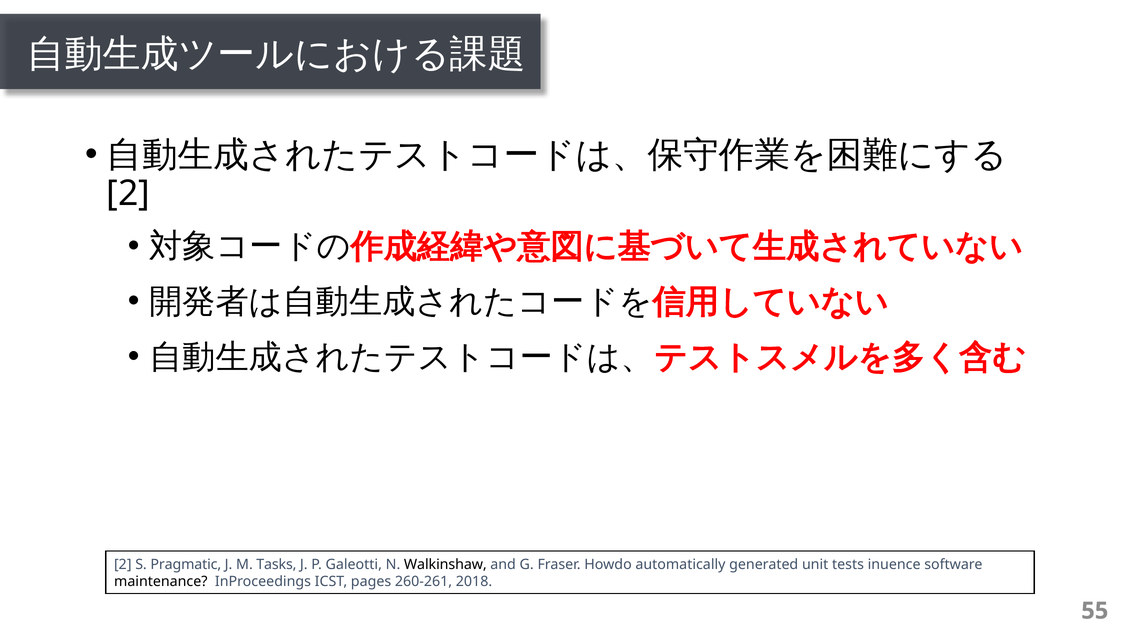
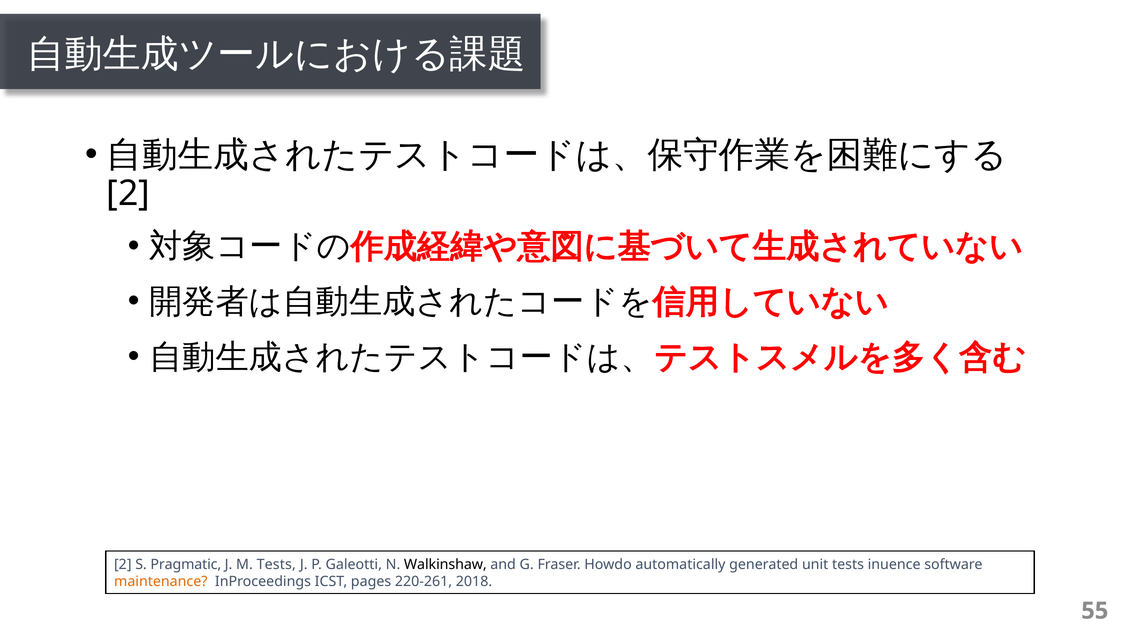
M Tasks: Tasks -> Tests (276, 565)
maintenance colour: black -> orange (161, 582)
260-261: 260-261 -> 220-261 (424, 582)
